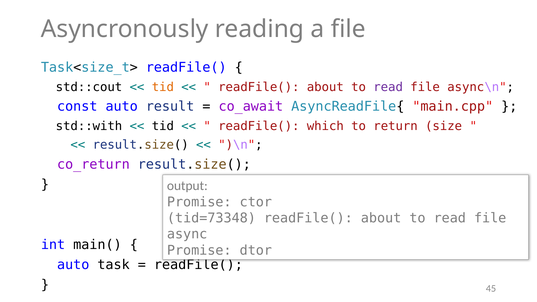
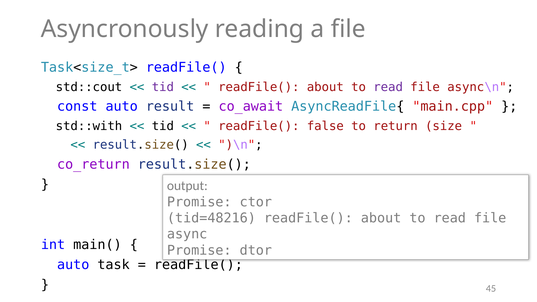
tid colour: orange -> purple (163, 87)
which: which -> false (325, 126)
tid=73348: tid=73348 -> tid=48216 (211, 218)
